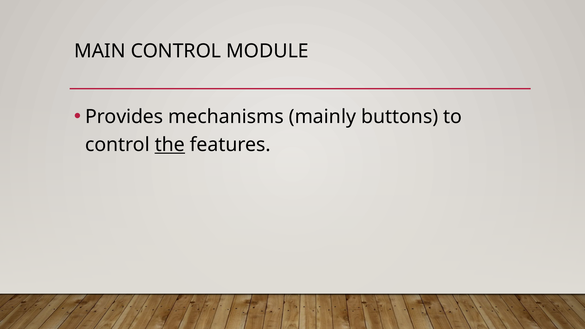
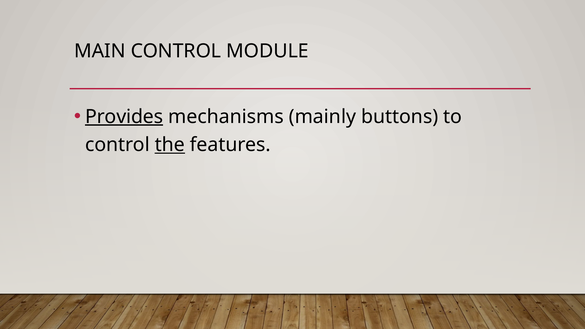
Provides underline: none -> present (124, 117)
